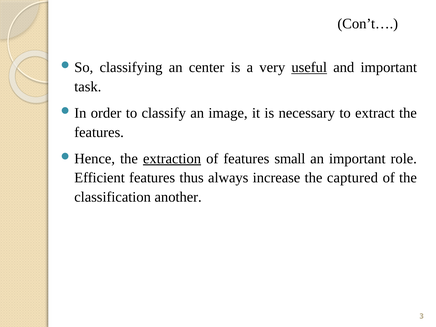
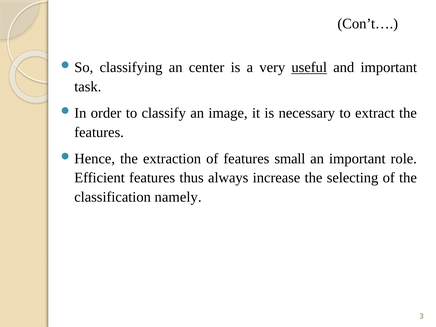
extraction underline: present -> none (172, 159)
captured: captured -> selecting (353, 178)
another: another -> namely (178, 197)
